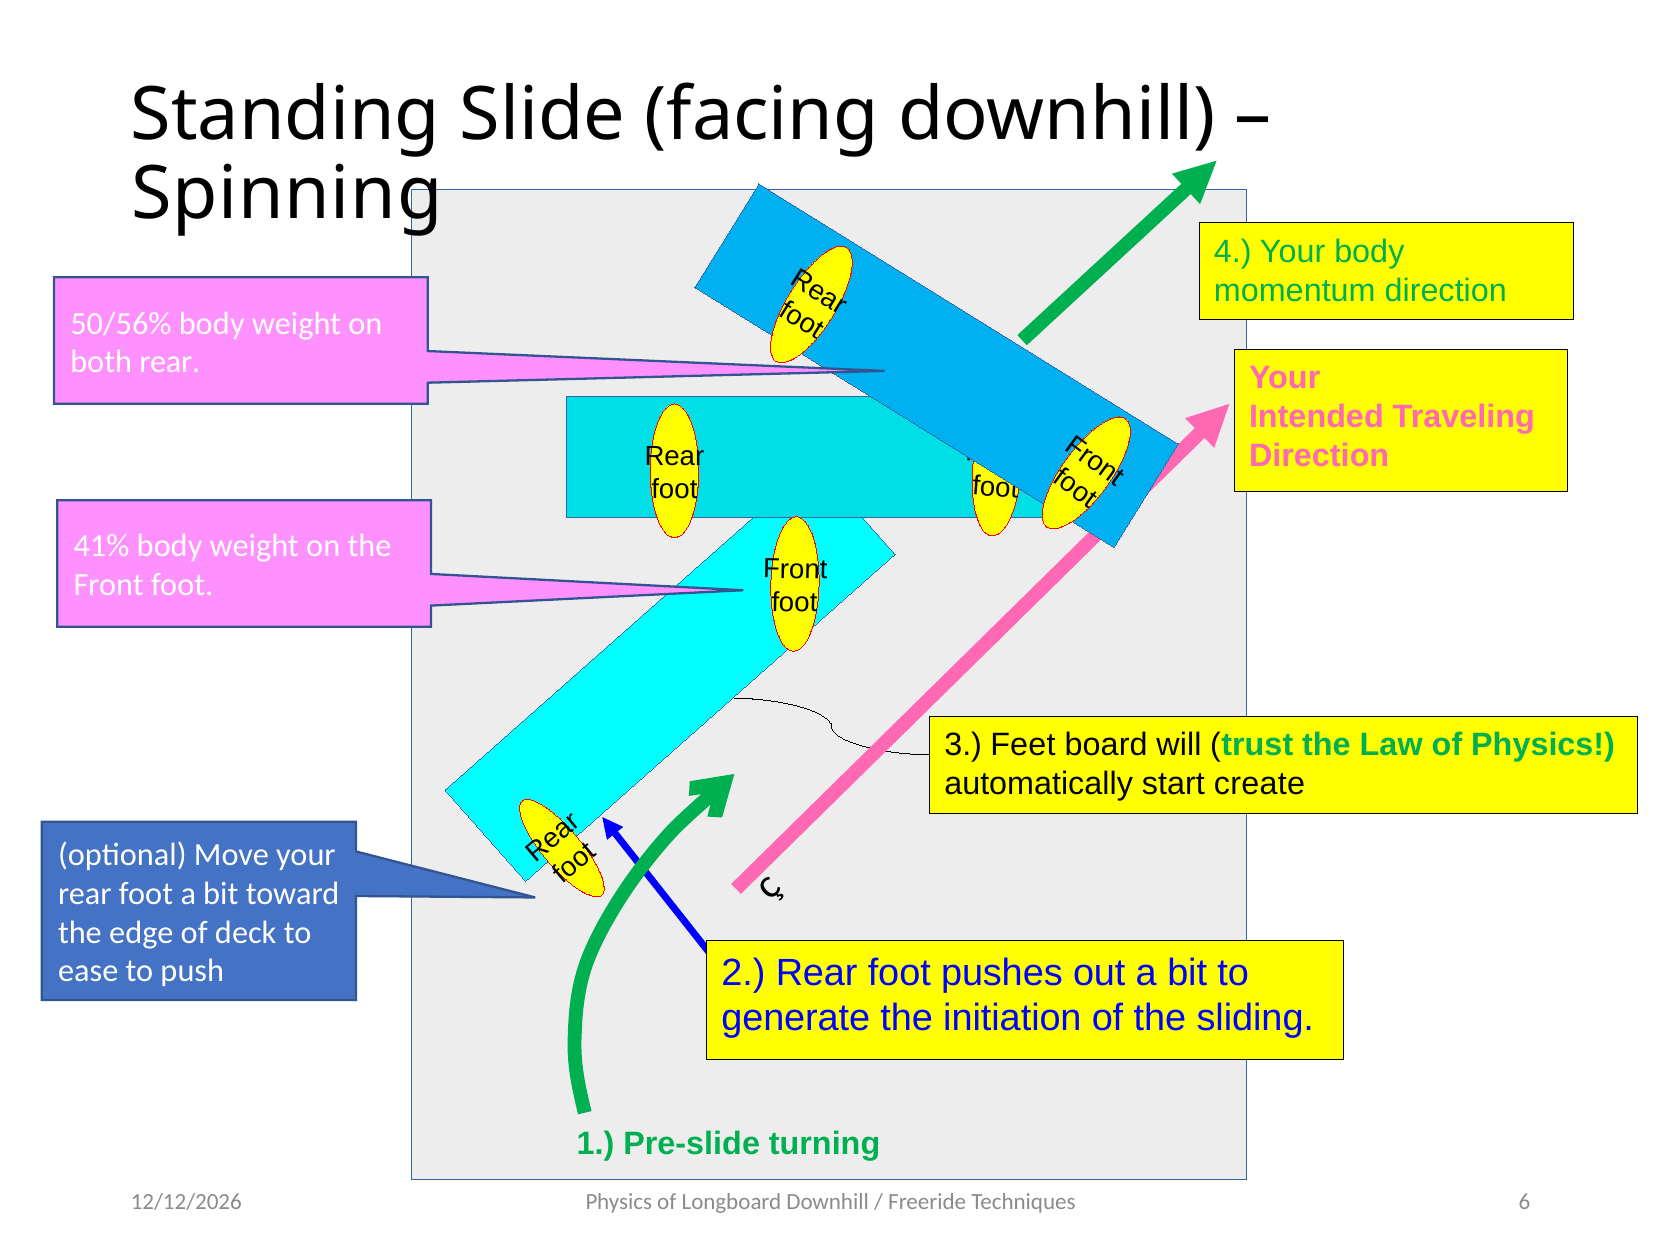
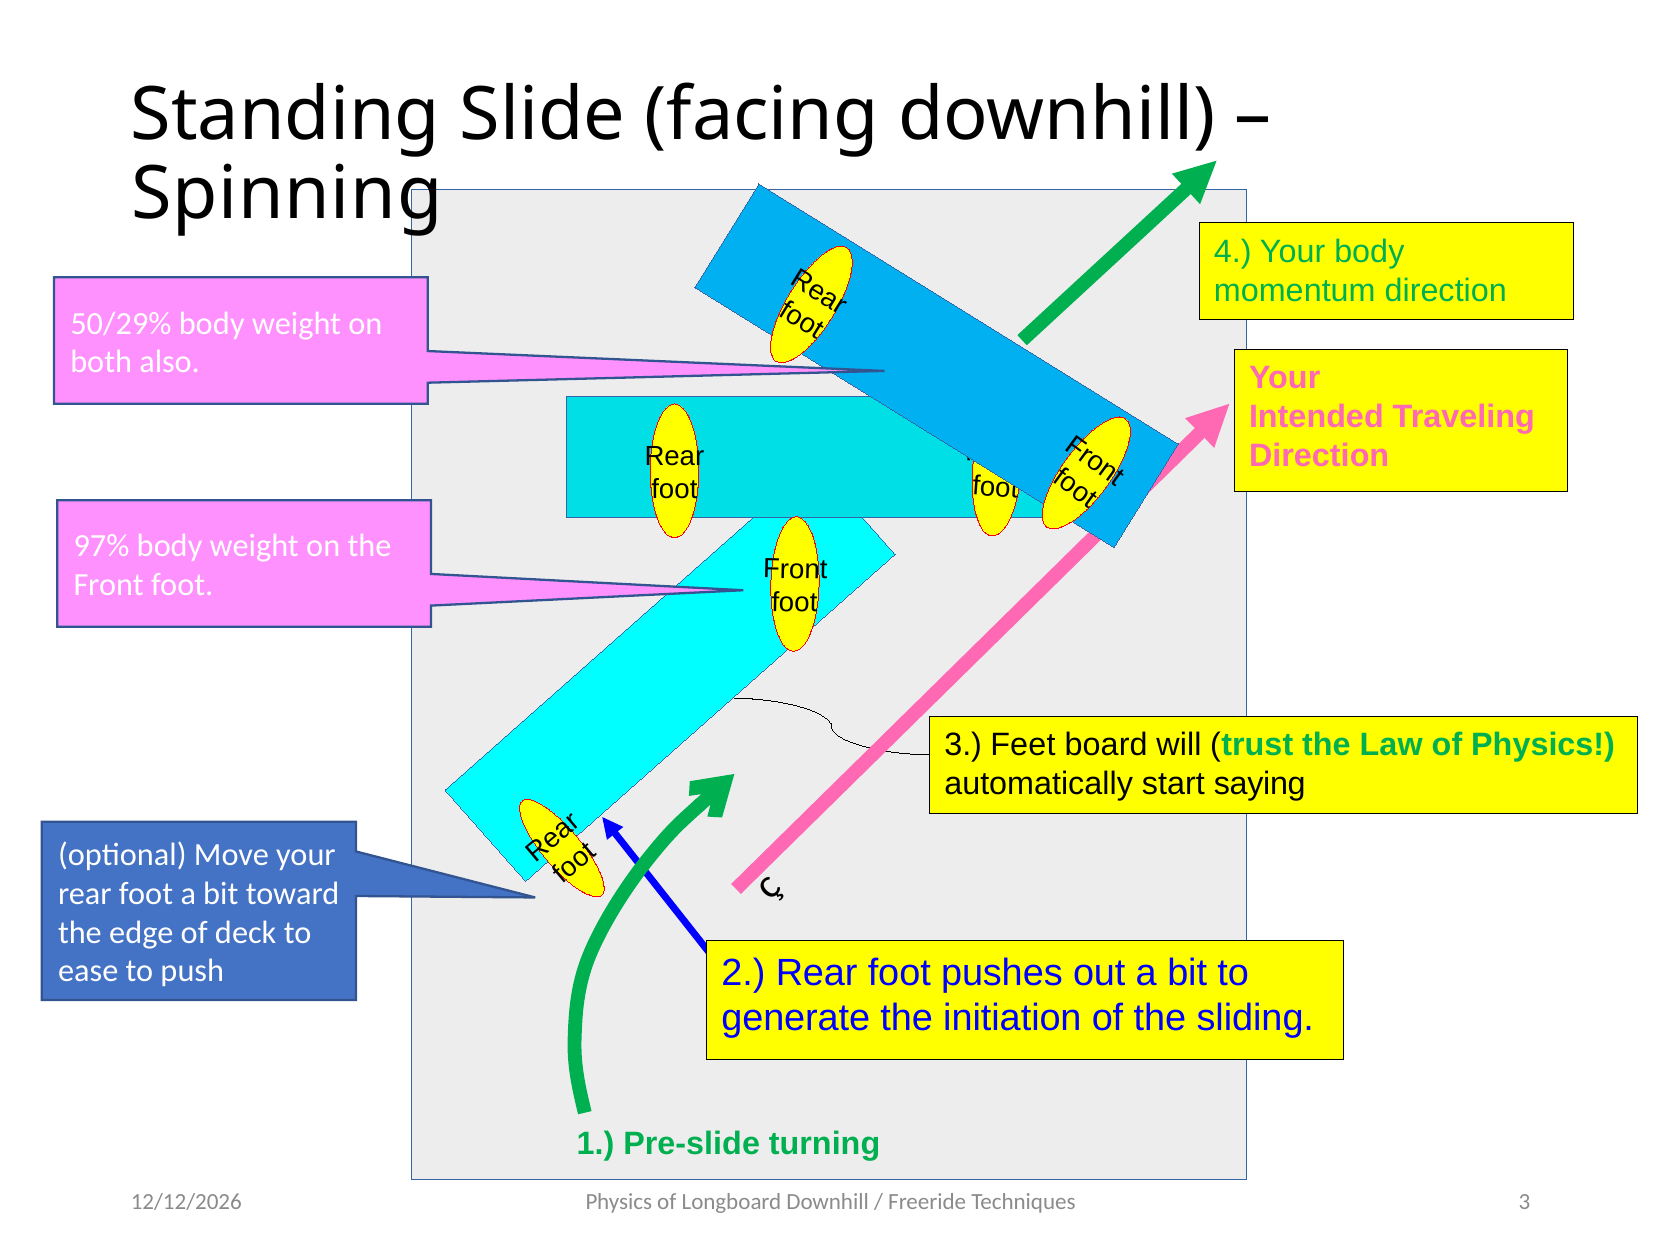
50/56%: 50/56% -> 50/29% (121, 323)
both rear: rear -> also (170, 362)
41%: 41% -> 97% (101, 546)
create: create -> saying (1260, 784)
Techniques 6: 6 -> 3 (1524, 1202)
